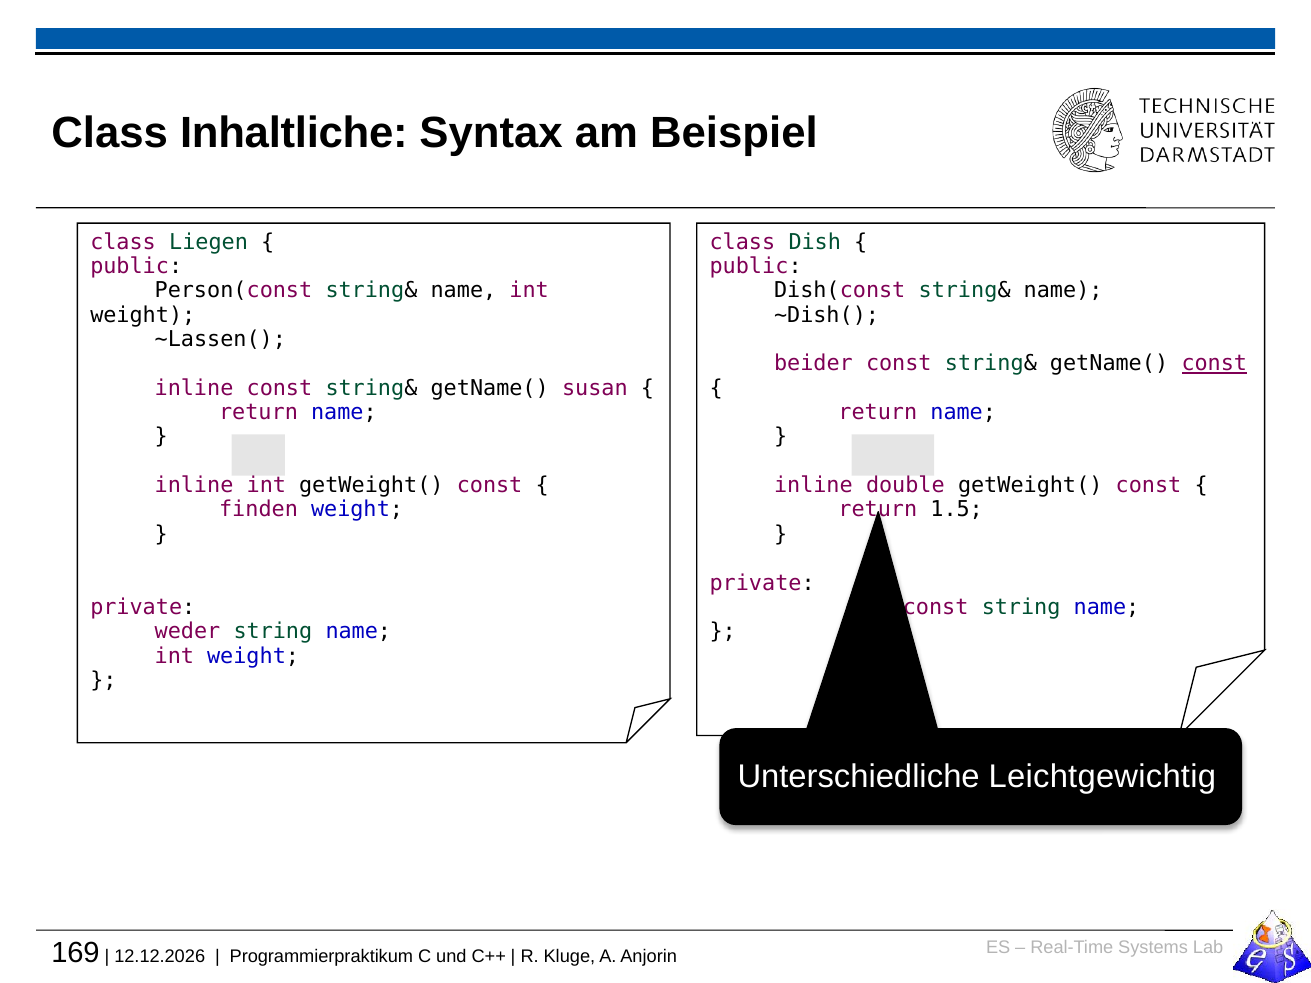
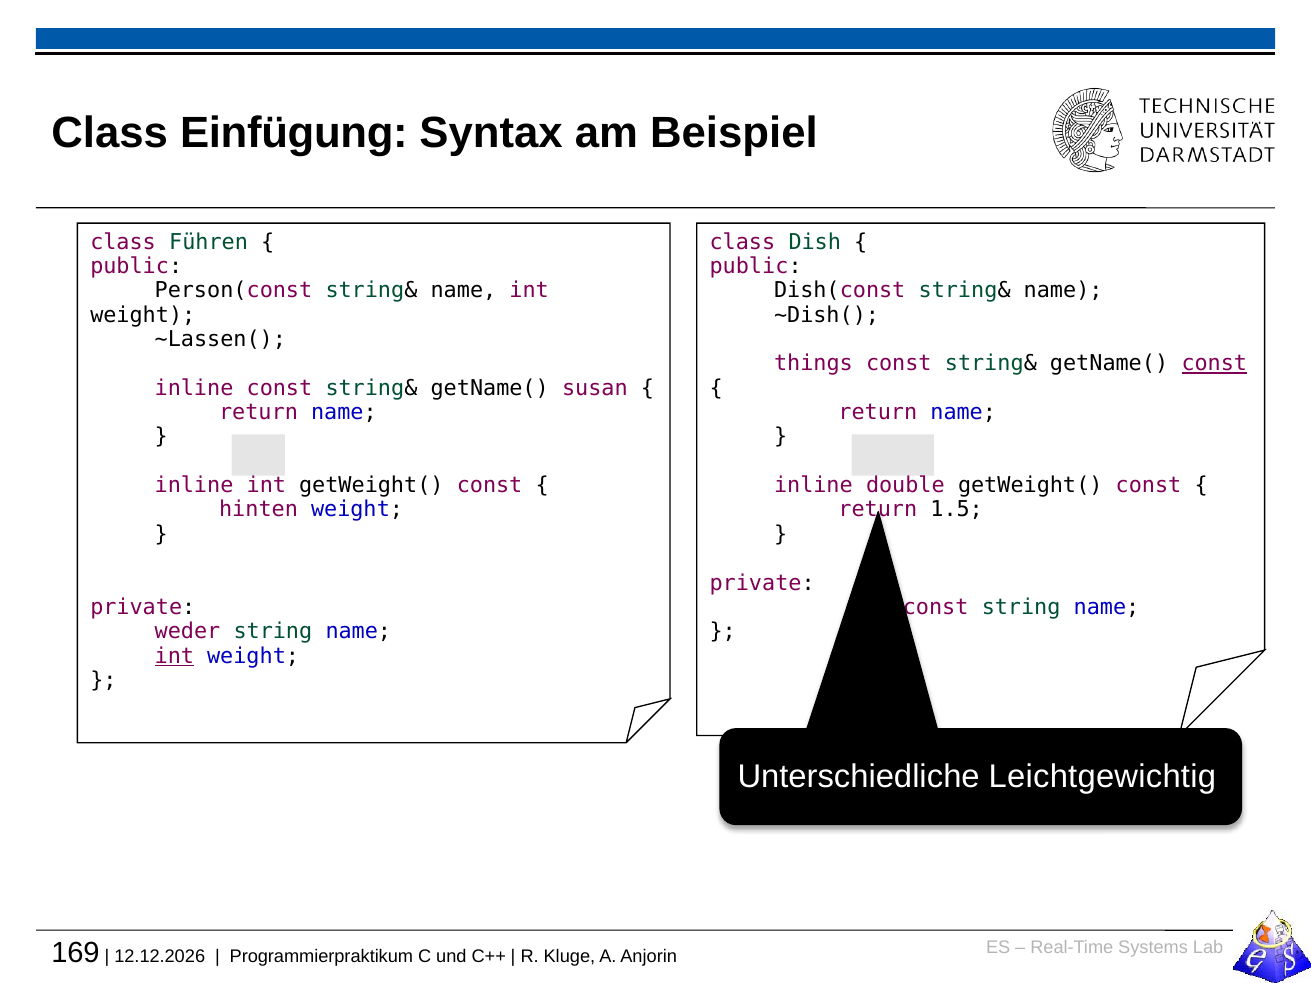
Inhaltliche: Inhaltliche -> Einfügung (294, 133)
Liegen: Liegen -> Führen (209, 242)
beider: beider -> things (813, 364)
finden: finden -> hinten (259, 510)
int underline: none -> present (174, 656)
